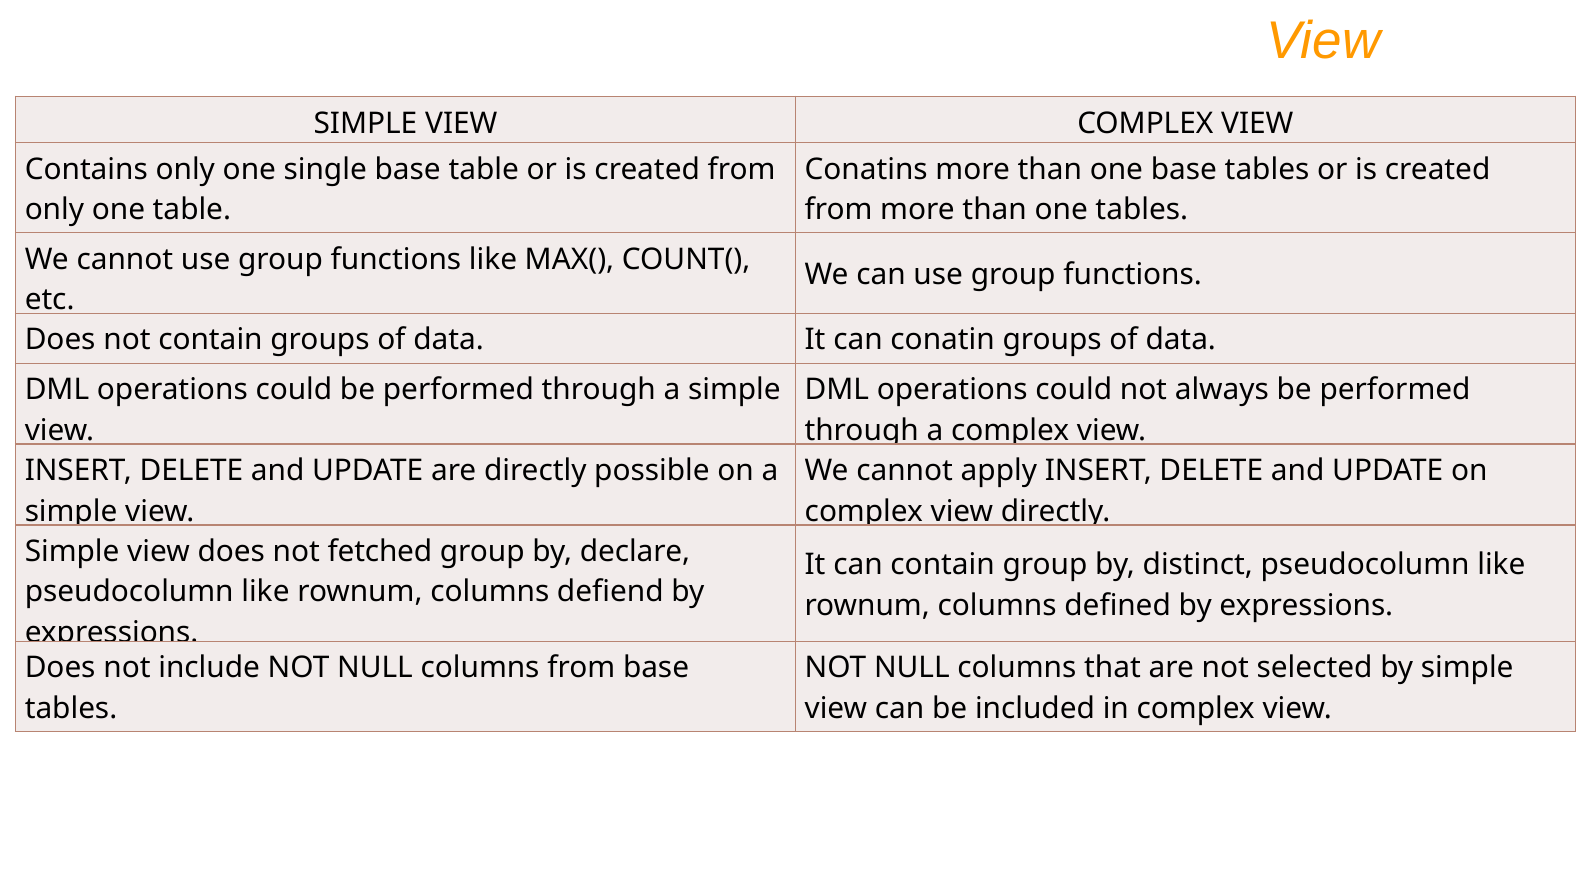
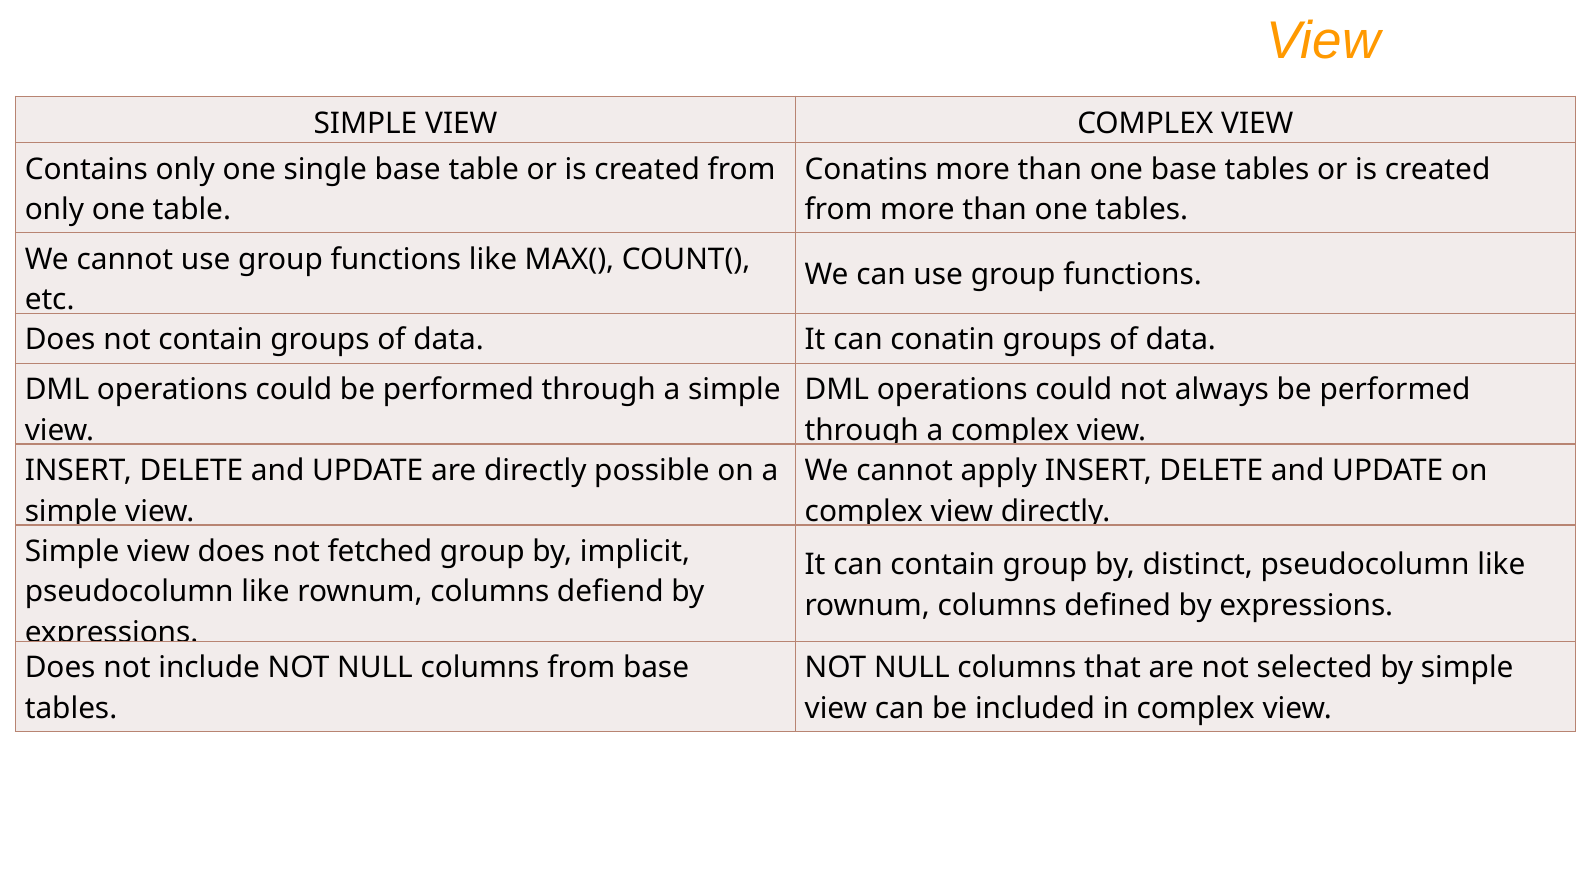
declare: declare -> implicit (635, 551)
